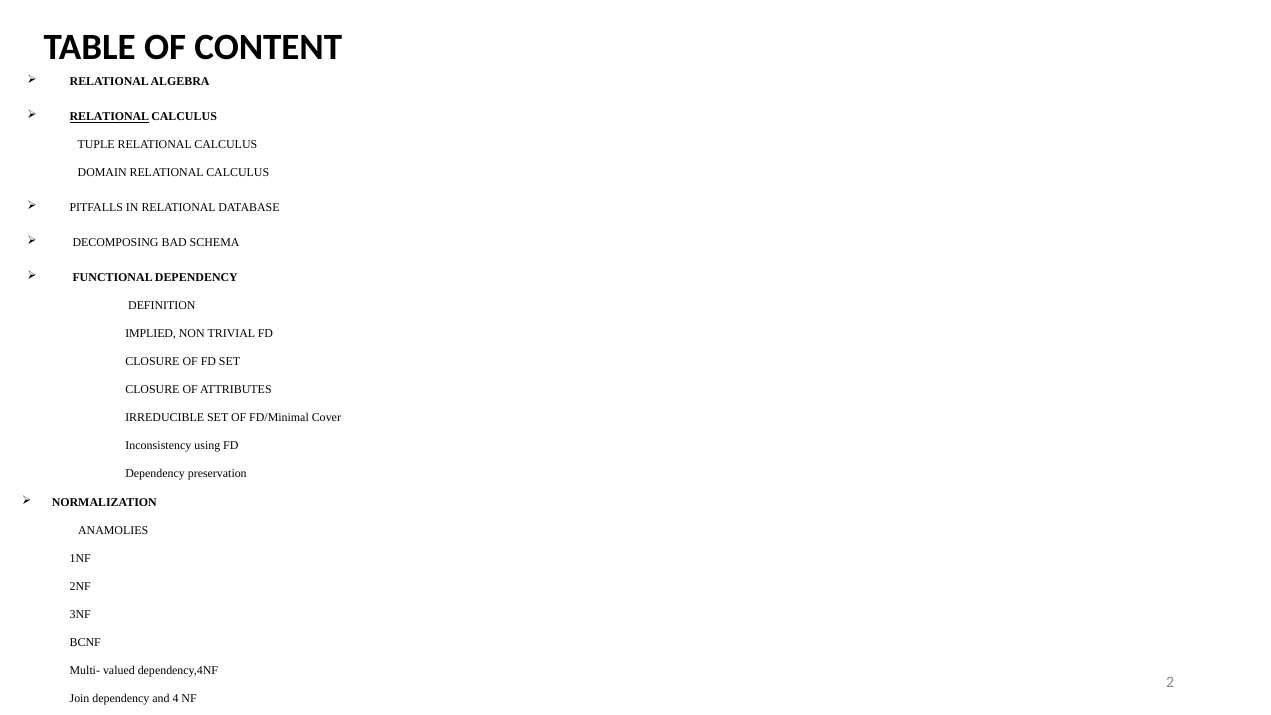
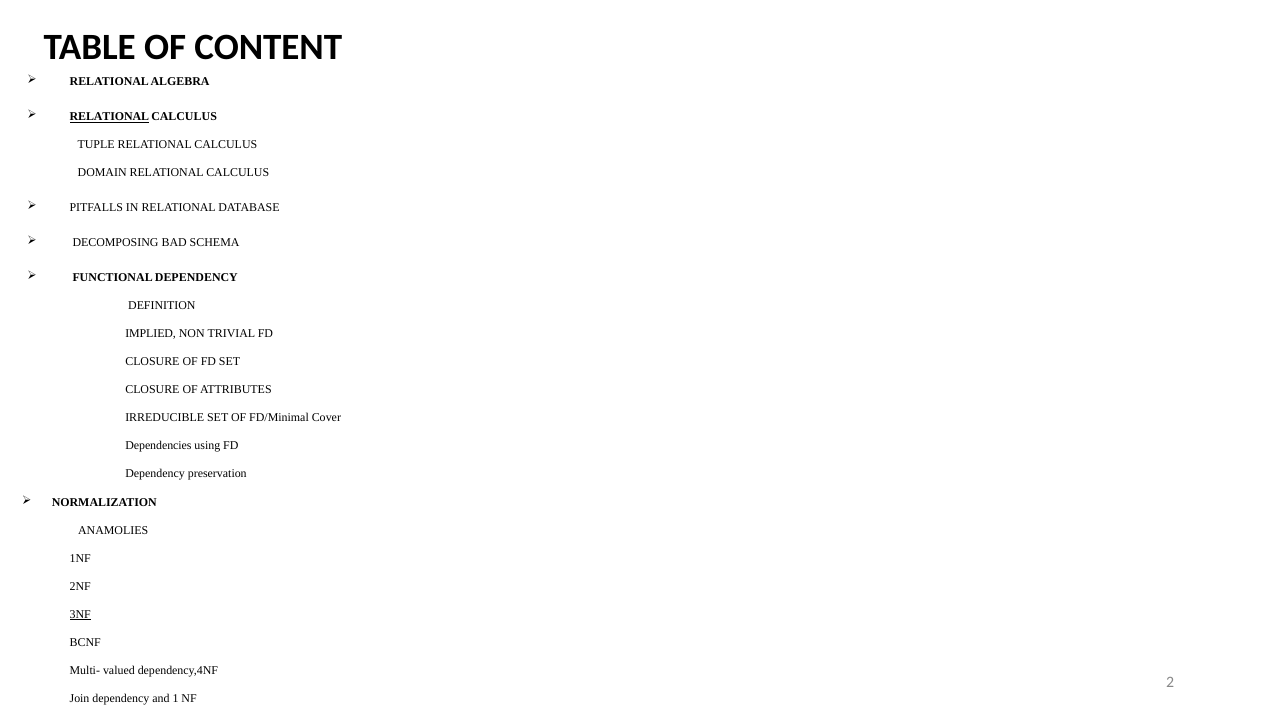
Inconsistency: Inconsistency -> Dependencies (158, 446)
3NF underline: none -> present (80, 615)
4: 4 -> 1 (175, 699)
